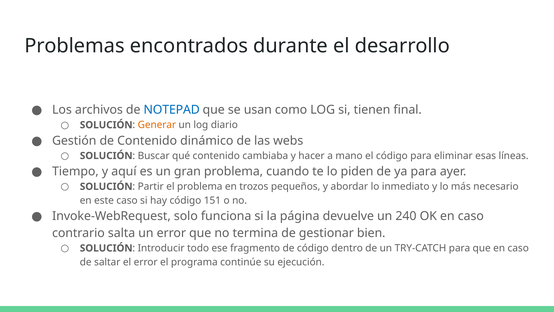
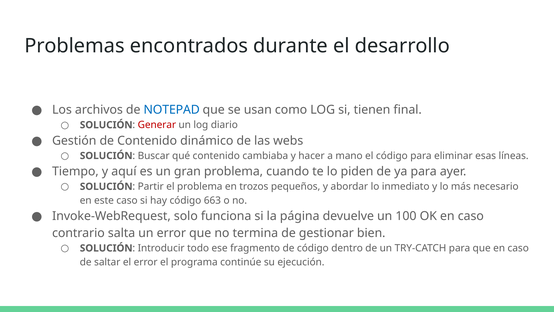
Generar colour: orange -> red (157, 125)
151: 151 -> 663 (212, 200)
240: 240 -> 100 (406, 216)
